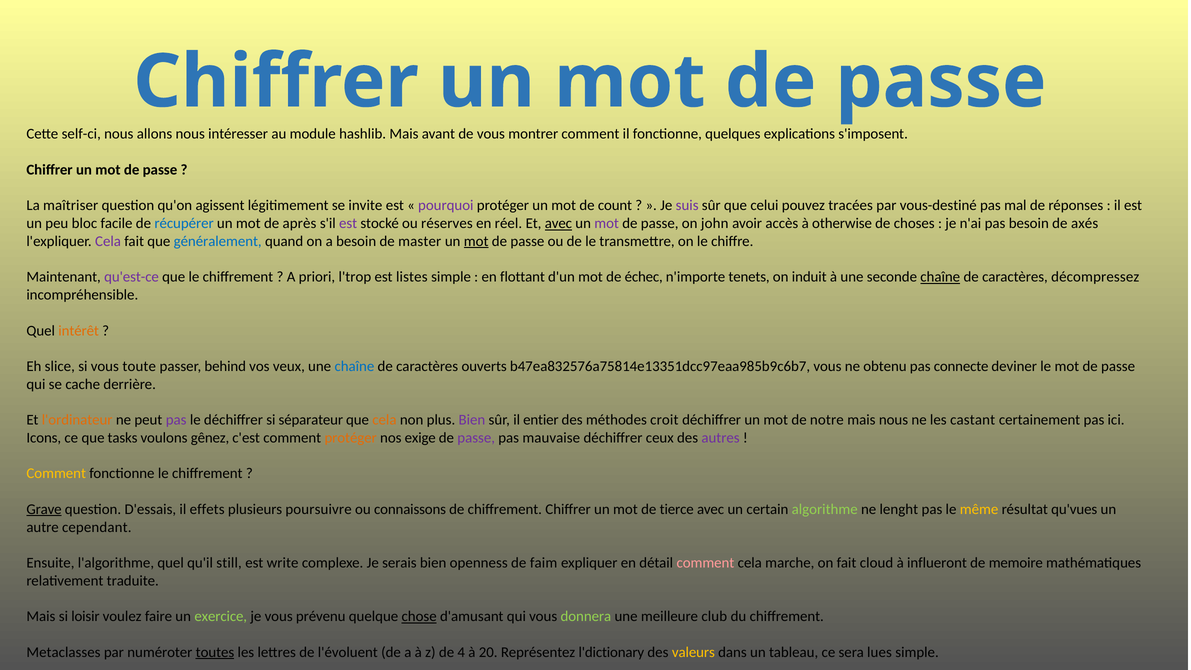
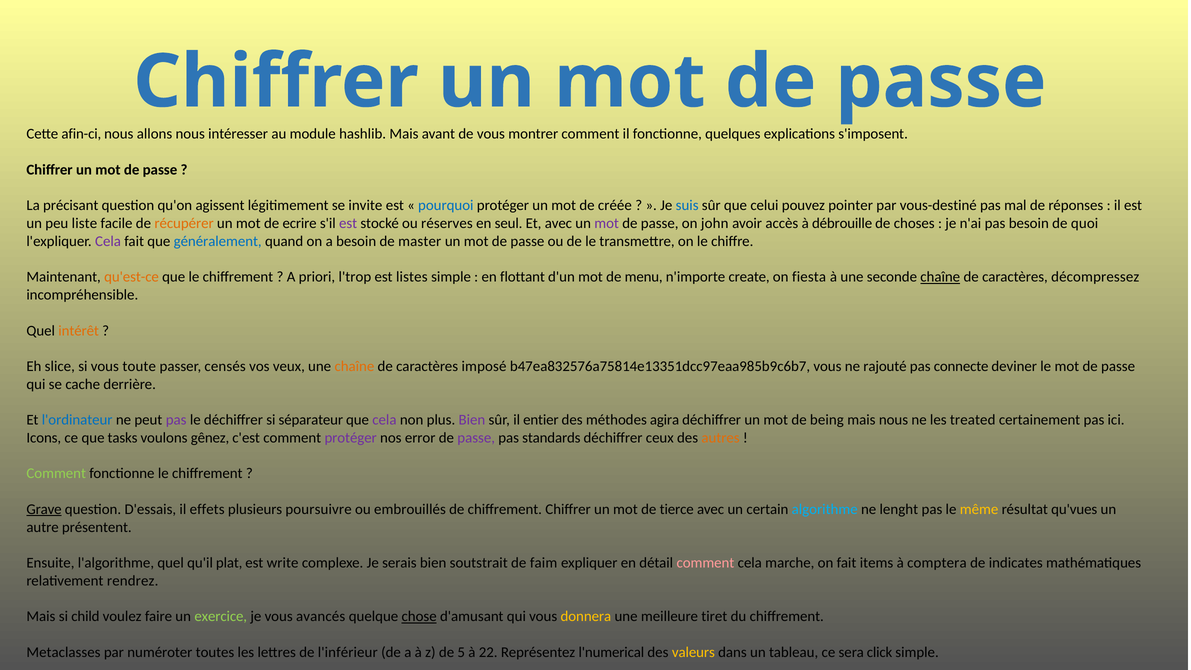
self-ci: self-ci -> afin-ci (81, 134)
maîtriser: maîtriser -> précisant (71, 206)
pourquoi colour: purple -> blue (446, 206)
count: count -> créée (615, 206)
suis colour: purple -> blue (687, 206)
tracées: tracées -> pointer (851, 206)
bloc: bloc -> liste (84, 223)
récupérer colour: blue -> orange (184, 223)
après: après -> ecrire (300, 223)
réel: réel -> seul (509, 223)
avec underline: present -> none (558, 223)
otherwise: otherwise -> débrouille (842, 223)
axés: axés -> quoi (1085, 223)
mot underline: present -> none (476, 241)
qu'est-ce colour: purple -> orange (132, 277)
échec: échec -> menu (644, 277)
tenets: tenets -> create (749, 277)
induit: induit -> fiesta (809, 277)
behind: behind -> censés (225, 366)
chaîne colour: blue -> orange (354, 366)
ouverts: ouverts -> imposé (484, 366)
obtenu: obtenu -> rajouté (885, 366)
l'ordinateur colour: orange -> blue (77, 420)
cela colour: orange -> purple (384, 420)
croit: croit -> agira (665, 420)
notre: notre -> being (827, 420)
castant: castant -> treated (973, 420)
protéger colour: orange -> purple (351, 438)
exige: exige -> error (420, 438)
mauvaise: mauvaise -> standards (551, 438)
autres colour: purple -> orange (721, 438)
Comment colour: yellow -> light green (56, 474)
connaissons: connaissons -> embrouillés (410, 509)
algorithme colour: light green -> light blue (825, 509)
cependant: cependant -> présentent (97, 527)
still: still -> plat (229, 563)
openness: openness -> soutstrait (479, 563)
cloud: cloud -> items (877, 563)
influeront: influeront -> comptera (937, 563)
memoire: memoire -> indicates (1016, 563)
traduite: traduite -> rendrez (133, 581)
loisir: loisir -> child (85, 616)
prévenu: prévenu -> avancés (321, 616)
donnera colour: light green -> yellow (586, 616)
club: club -> tiret (714, 616)
toutes underline: present -> none (215, 652)
l'évoluent: l'évoluent -> l'inférieur (348, 652)
4: 4 -> 5 (461, 652)
20: 20 -> 22 (488, 652)
l'dictionary: l'dictionary -> l'numerical (611, 652)
lues: lues -> click (880, 652)
